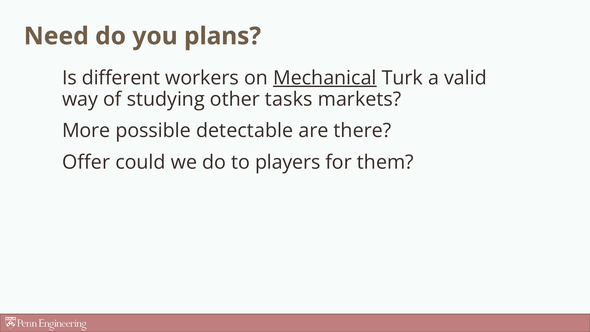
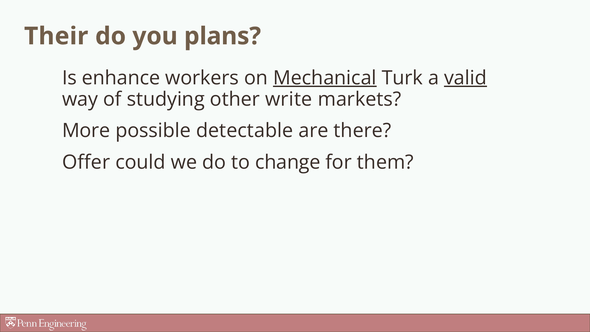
Need: Need -> Their (56, 36)
different: different -> enhance (121, 78)
valid underline: none -> present (465, 78)
tasks: tasks -> write (289, 99)
players: players -> change (288, 162)
